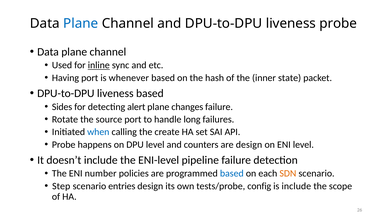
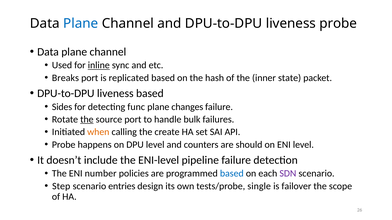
Having: Having -> Breaks (65, 78)
whenever: whenever -> replicated (129, 78)
alert: alert -> func (136, 107)
the underline: none -> present (87, 120)
long: long -> bulk (192, 120)
when colour: blue -> orange (98, 132)
are design: design -> should (249, 145)
SDN colour: orange -> purple (288, 174)
config: config -> single (259, 187)
is include: include -> failover (296, 187)
